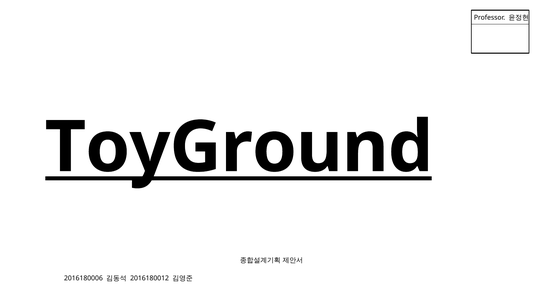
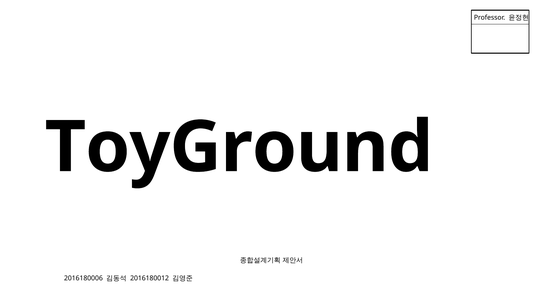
ToyGround underline: present -> none (239, 148)
